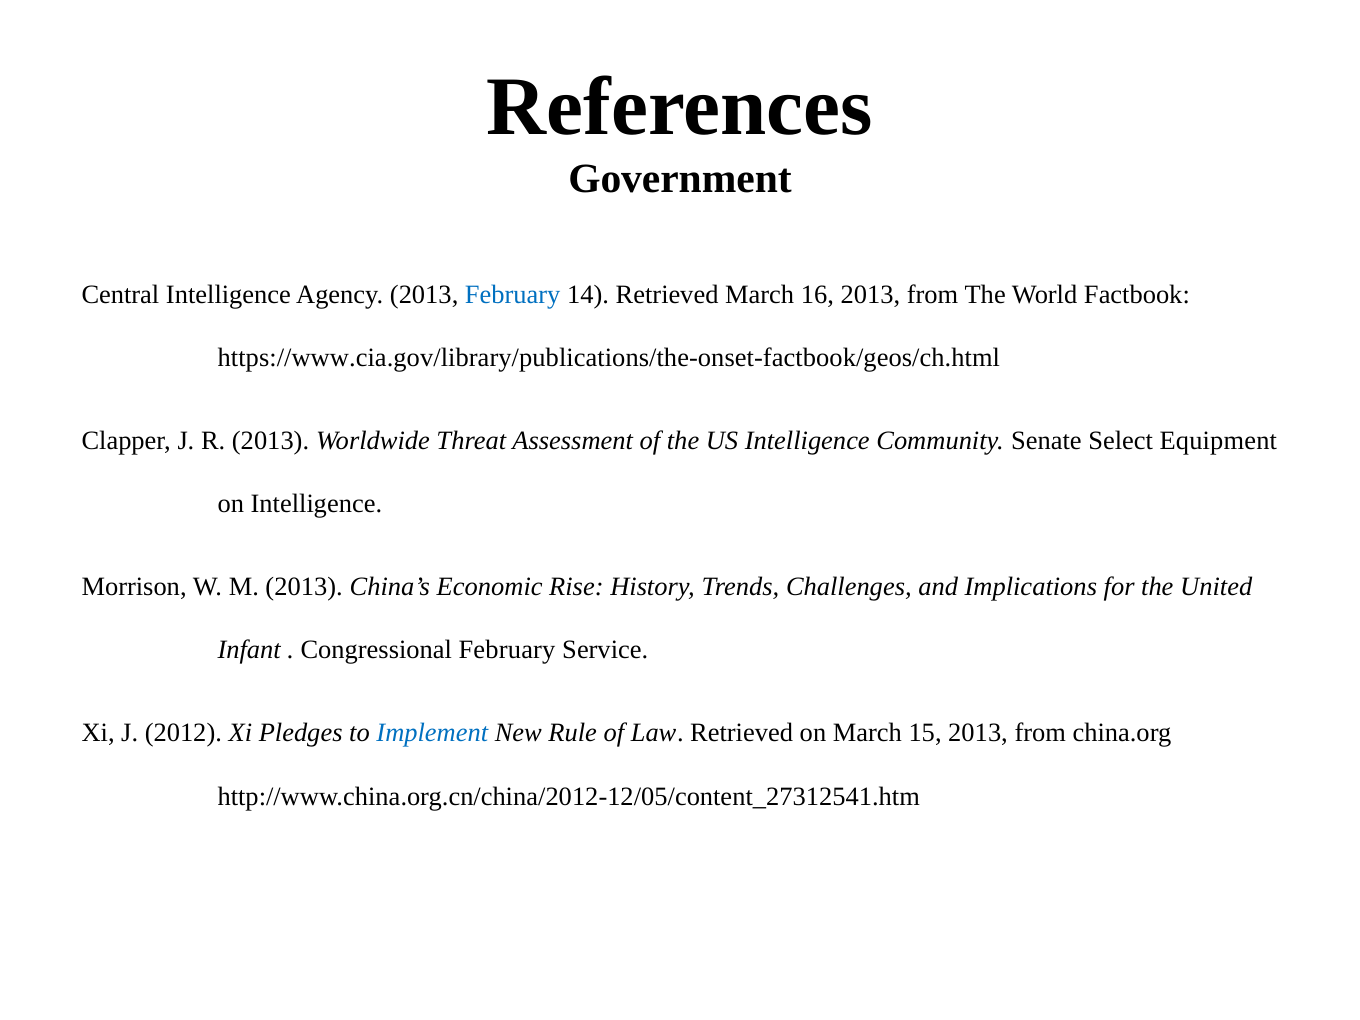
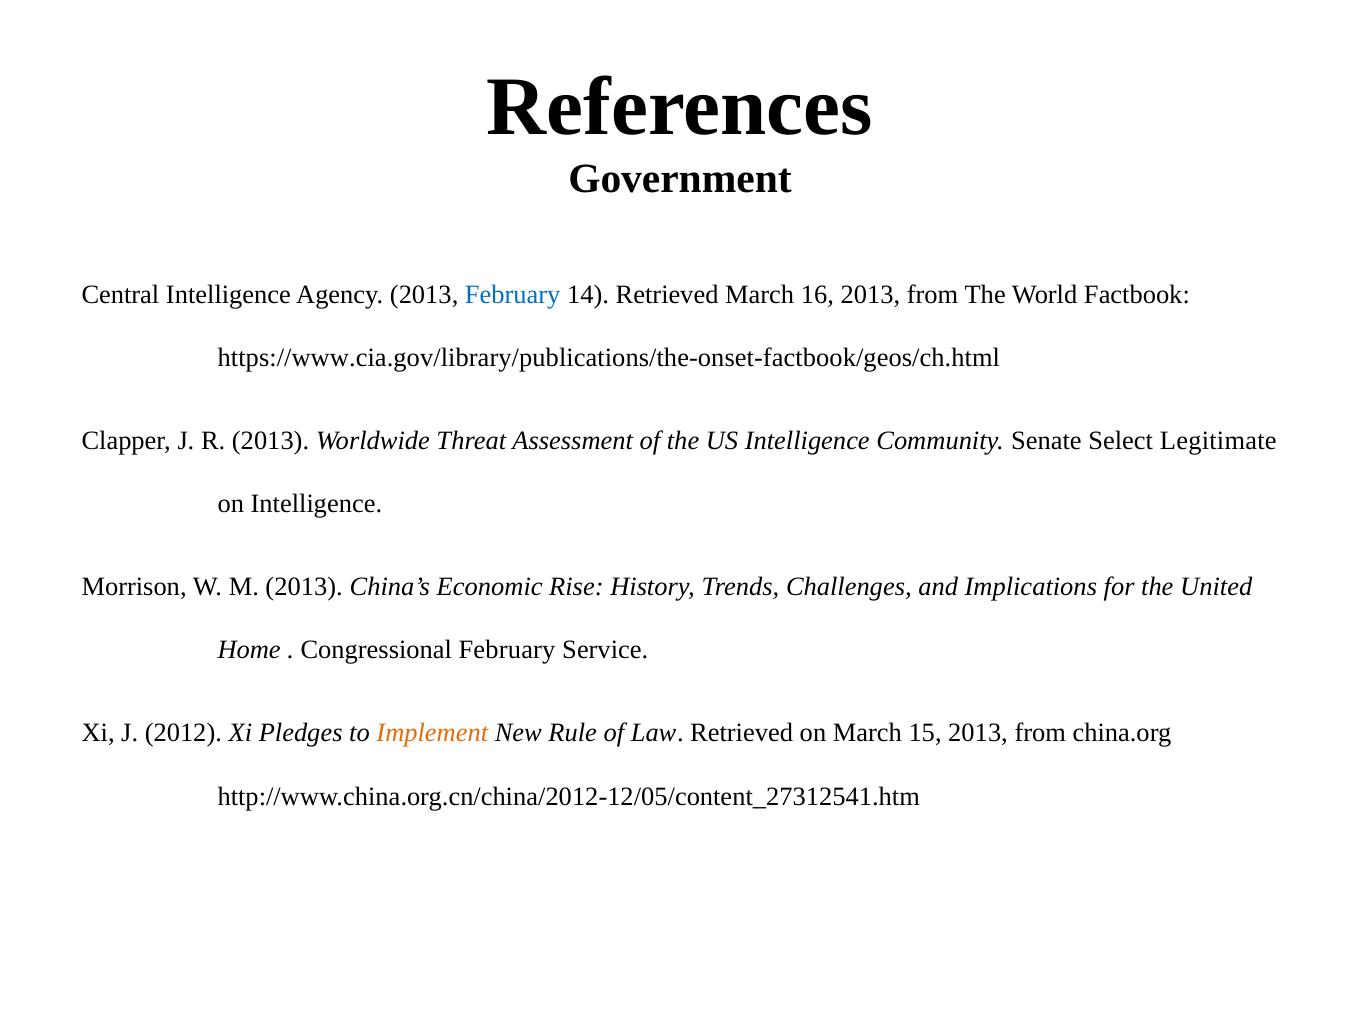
Equipment: Equipment -> Legitimate (1218, 441)
Infant: Infant -> Home (249, 650)
Implement colour: blue -> orange (432, 733)
